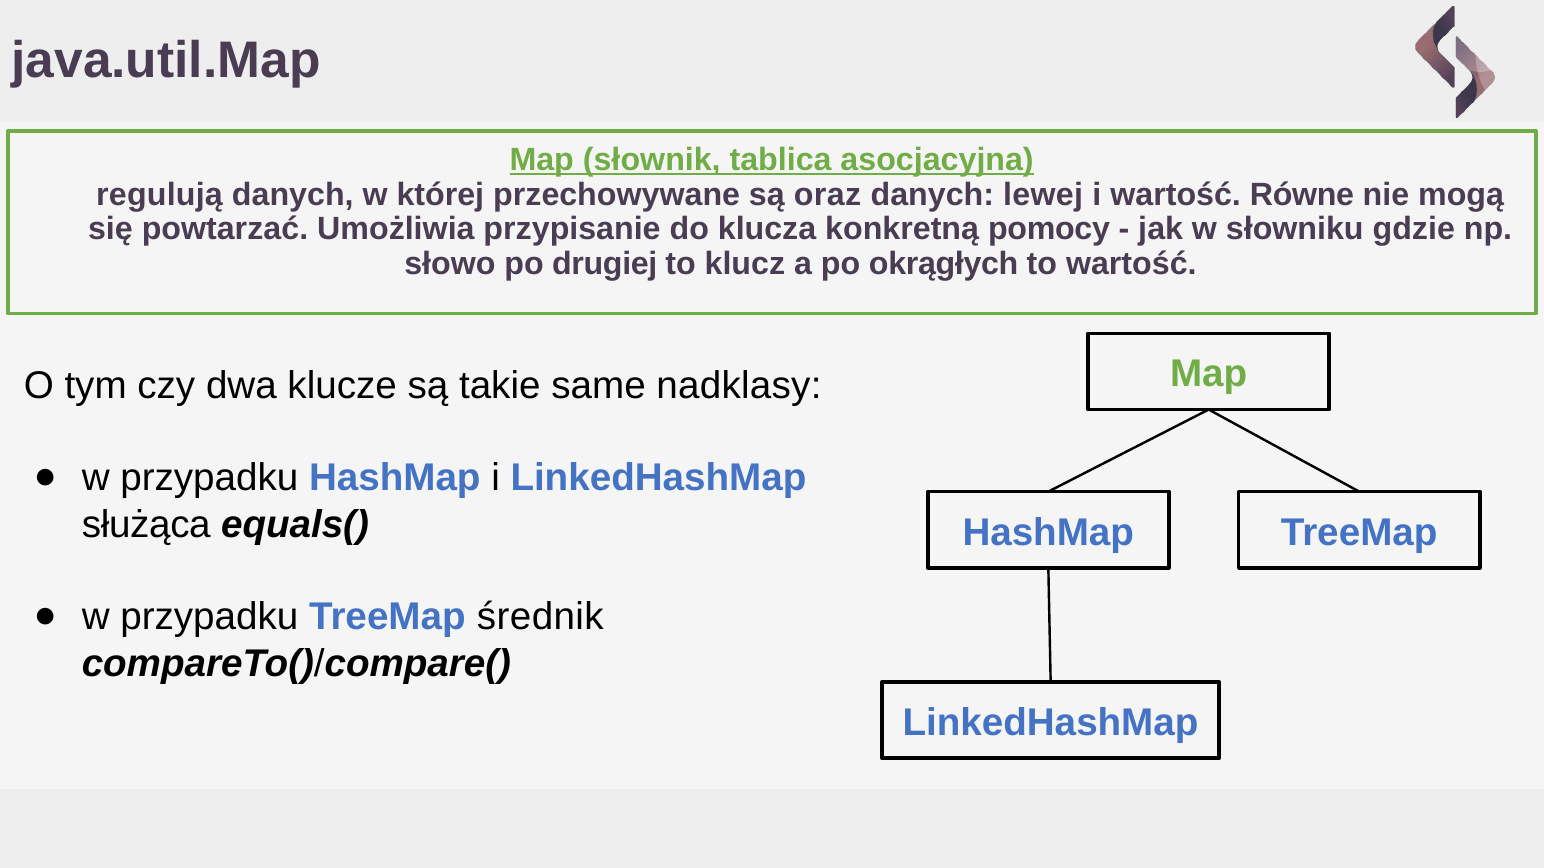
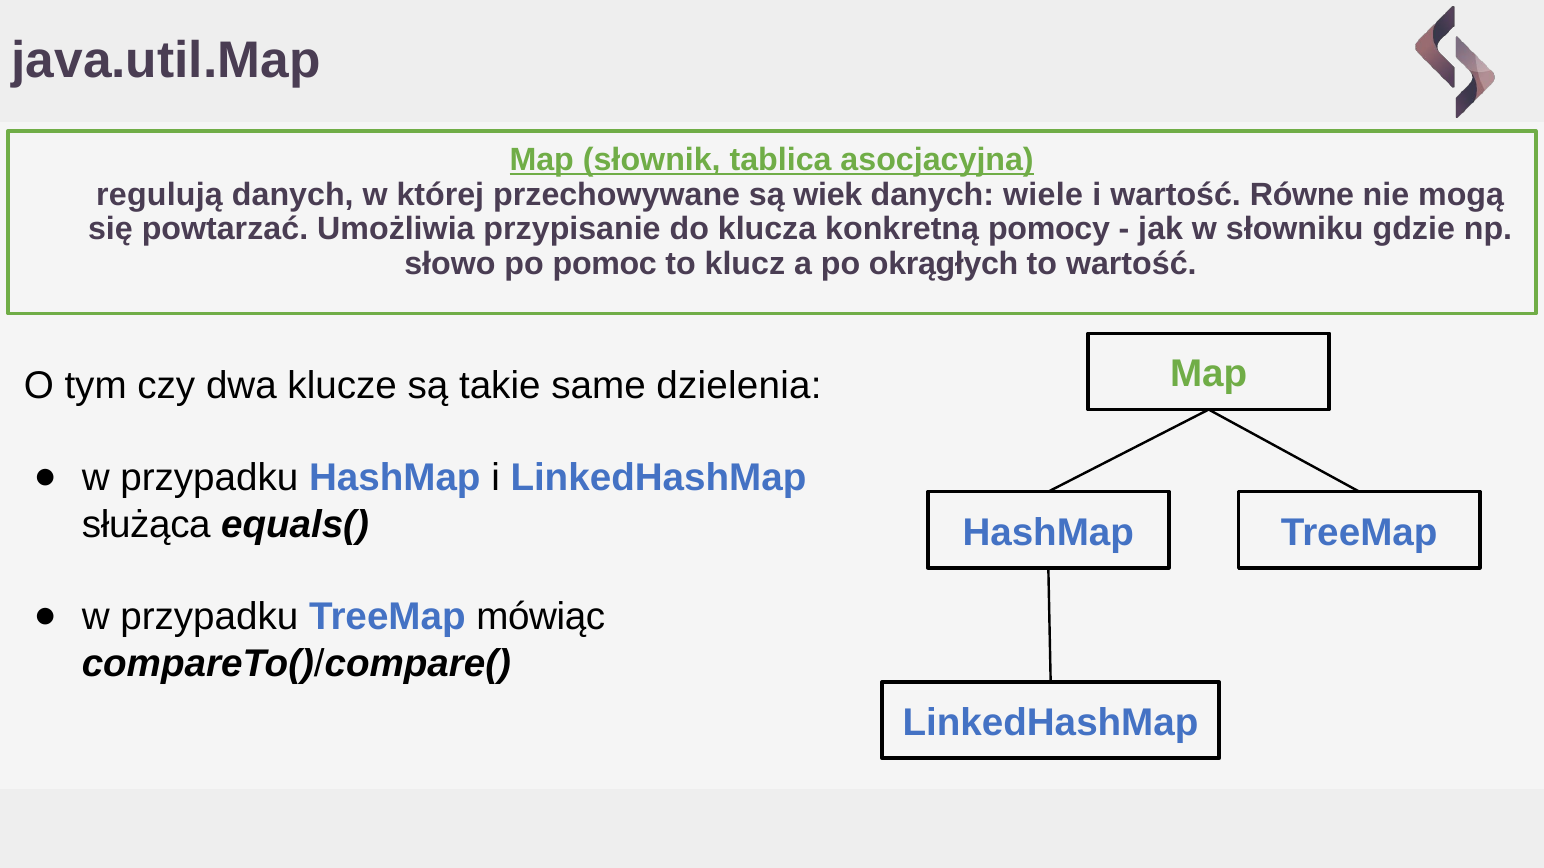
oraz: oraz -> wiek (828, 195)
lewej: lewej -> wiele (1043, 195)
drugiej: drugiej -> pomoc (605, 264)
nadklasy: nadklasy -> dzielenia (739, 386)
średnik: średnik -> mówiąc (541, 617)
